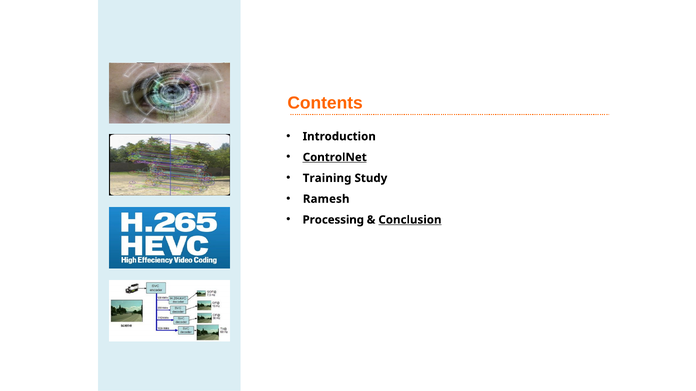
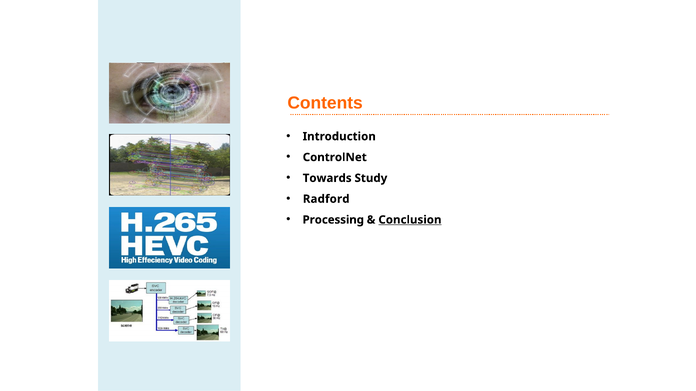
ControlNet underline: present -> none (335, 158)
Training: Training -> Towards (327, 178)
Ramesh: Ramesh -> Radford (326, 199)
